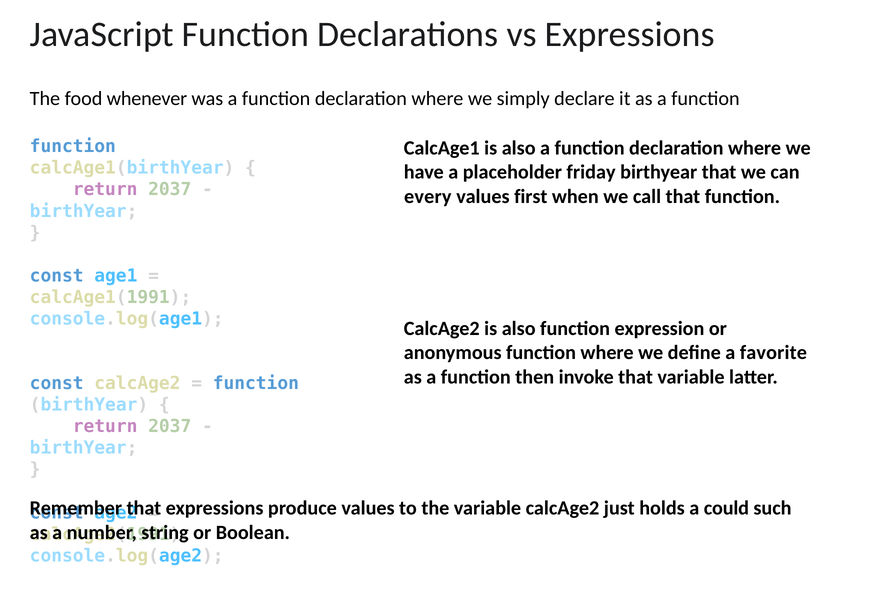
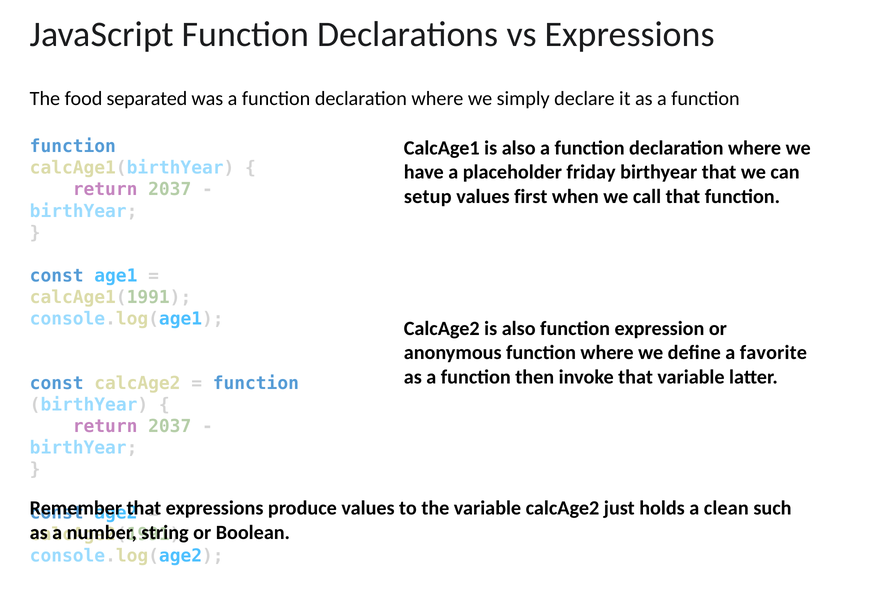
whenever: whenever -> separated (147, 99)
every: every -> setup (428, 196)
could: could -> clean (726, 508)
